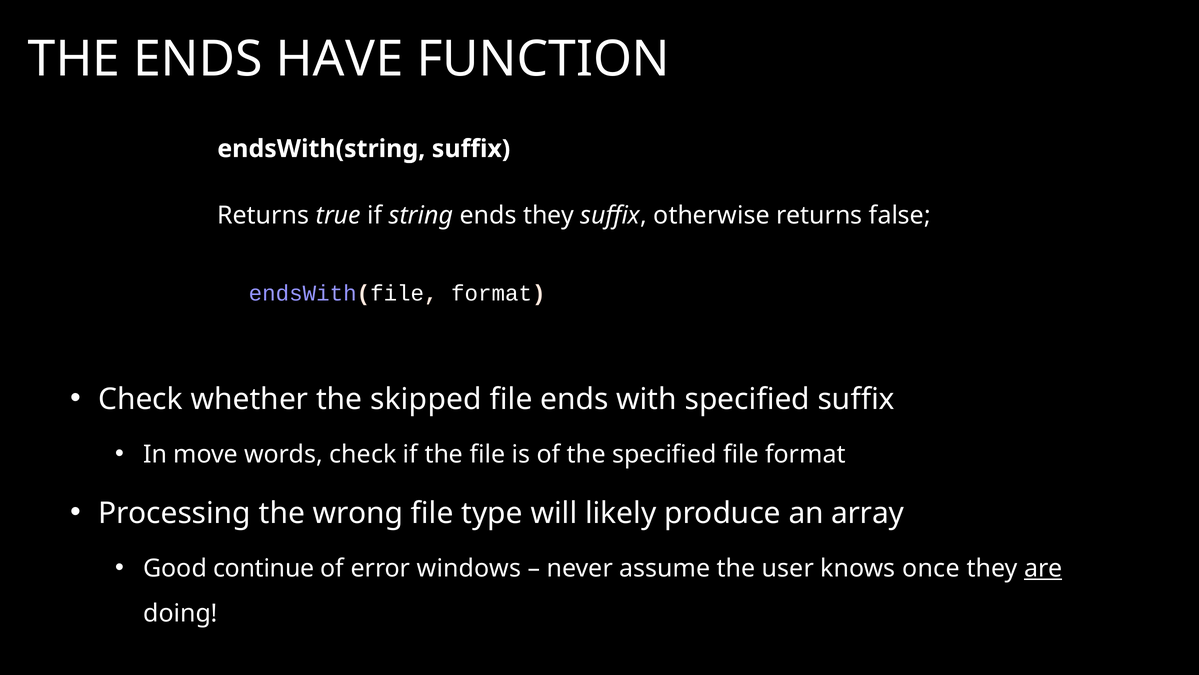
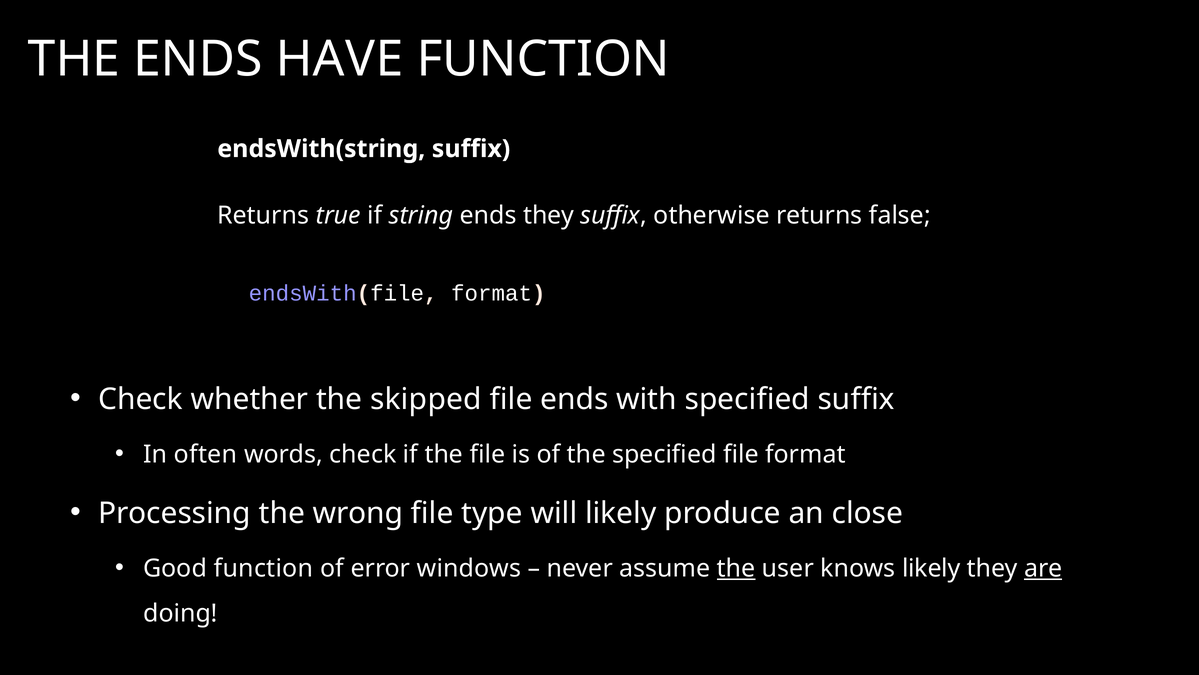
move: move -> often (206, 454)
array: array -> close (867, 513)
Good continue: continue -> function (264, 568)
the underline: none -> present (736, 568)
knows once: once -> likely (931, 568)
